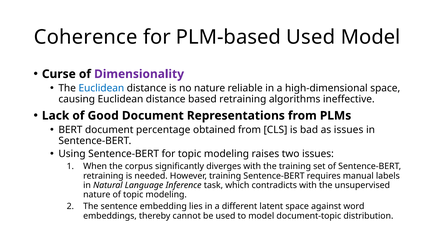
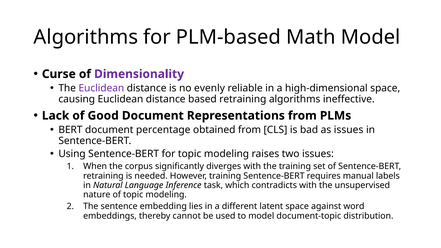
Coherence: Coherence -> Algorithms (86, 37)
PLM-based Used: Used -> Math (311, 37)
Euclidean colour: blue -> purple (101, 88)
no nature: nature -> evenly (210, 88)
